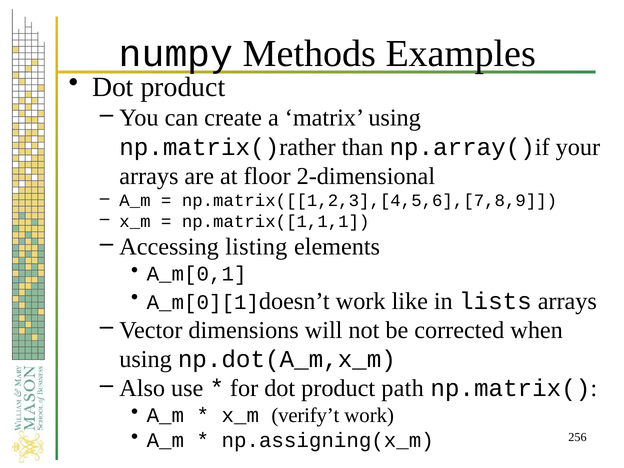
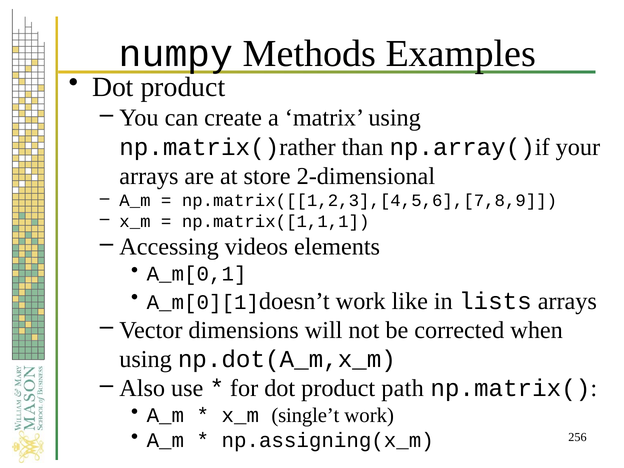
floor: floor -> store (267, 176)
listing: listing -> videos (256, 247)
verify’t: verify’t -> single’t (305, 415)
